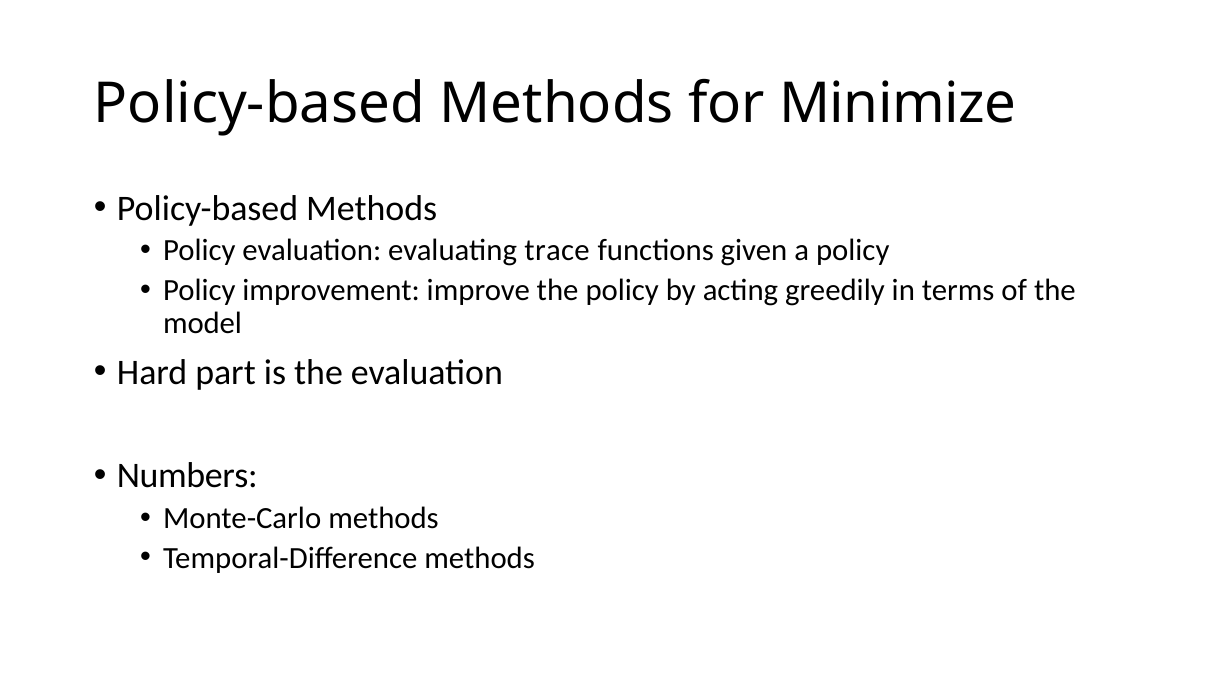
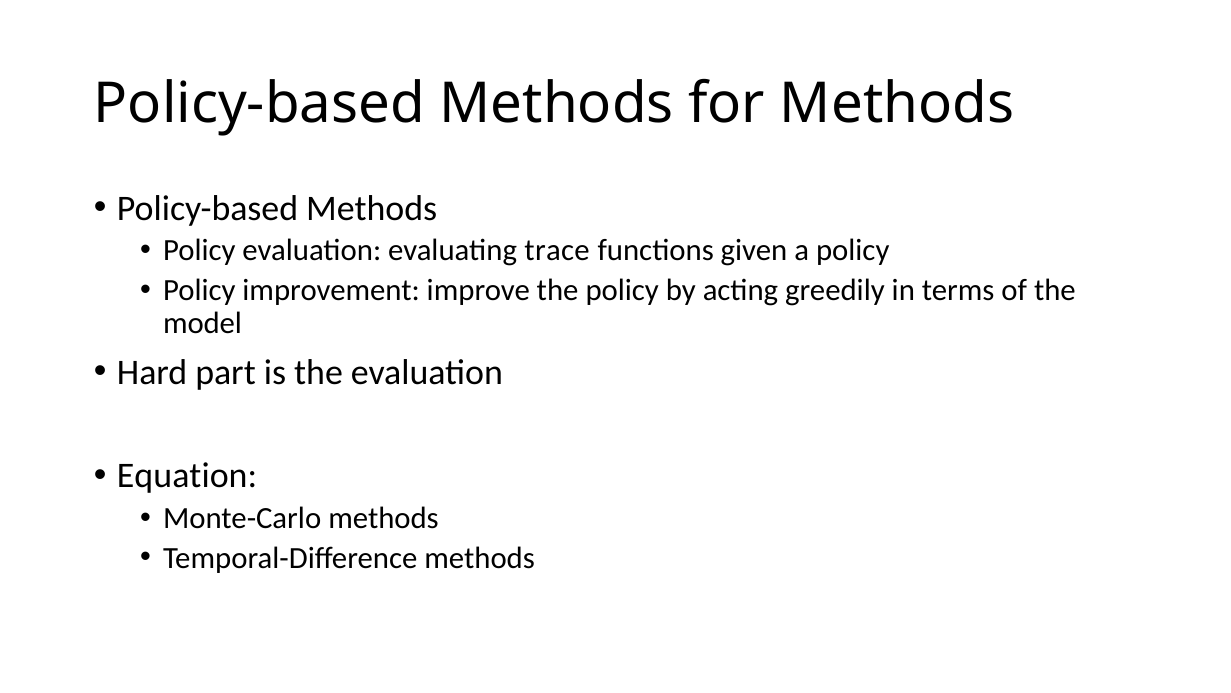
for Minimize: Minimize -> Methods (897, 103)
Numbers: Numbers -> Equation (187, 475)
